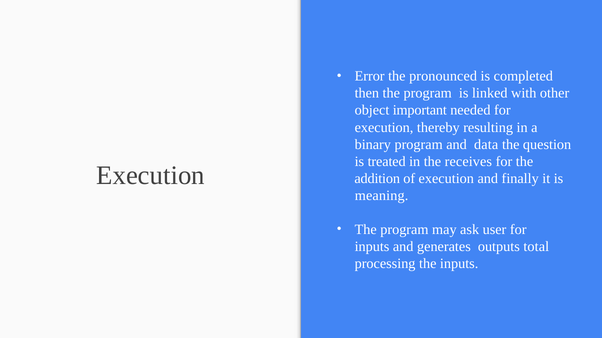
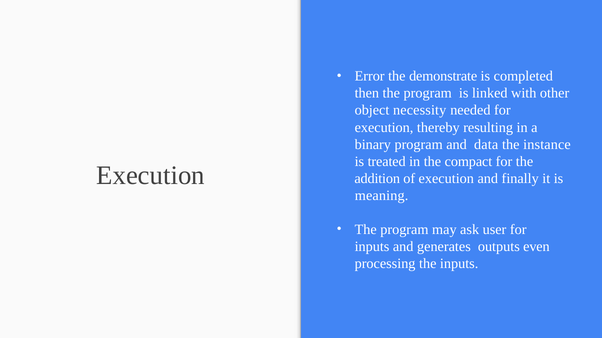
pronounced: pronounced -> demonstrate (443, 76)
important: important -> necessity (420, 111)
question: question -> instance (547, 145)
receives: receives -> compact (468, 162)
total: total -> even (536, 247)
